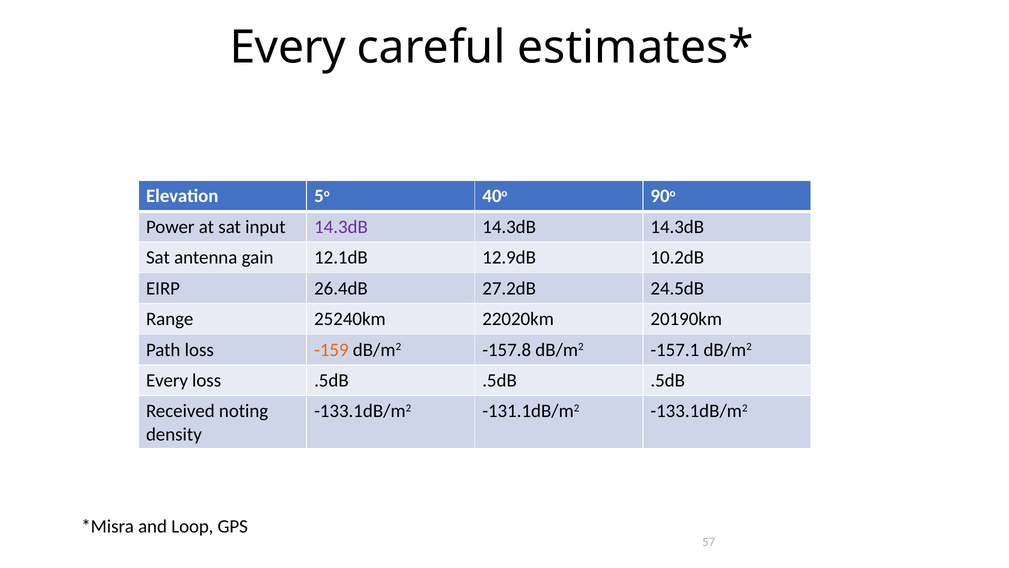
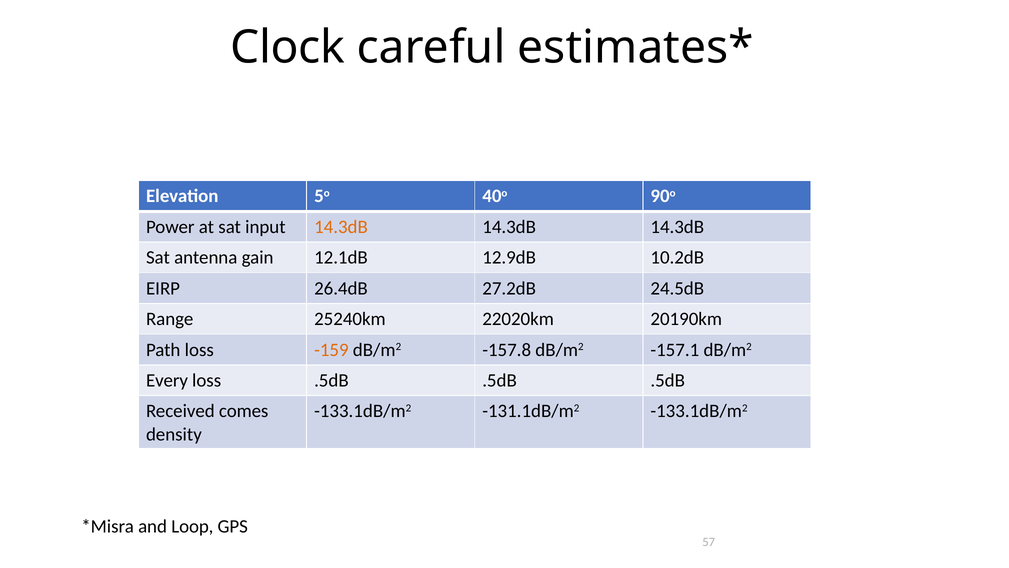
Every: Every -> Clock (288, 48)
14.3dB colour: purple -> orange (341, 227)
noting: noting -> comes (244, 411)
